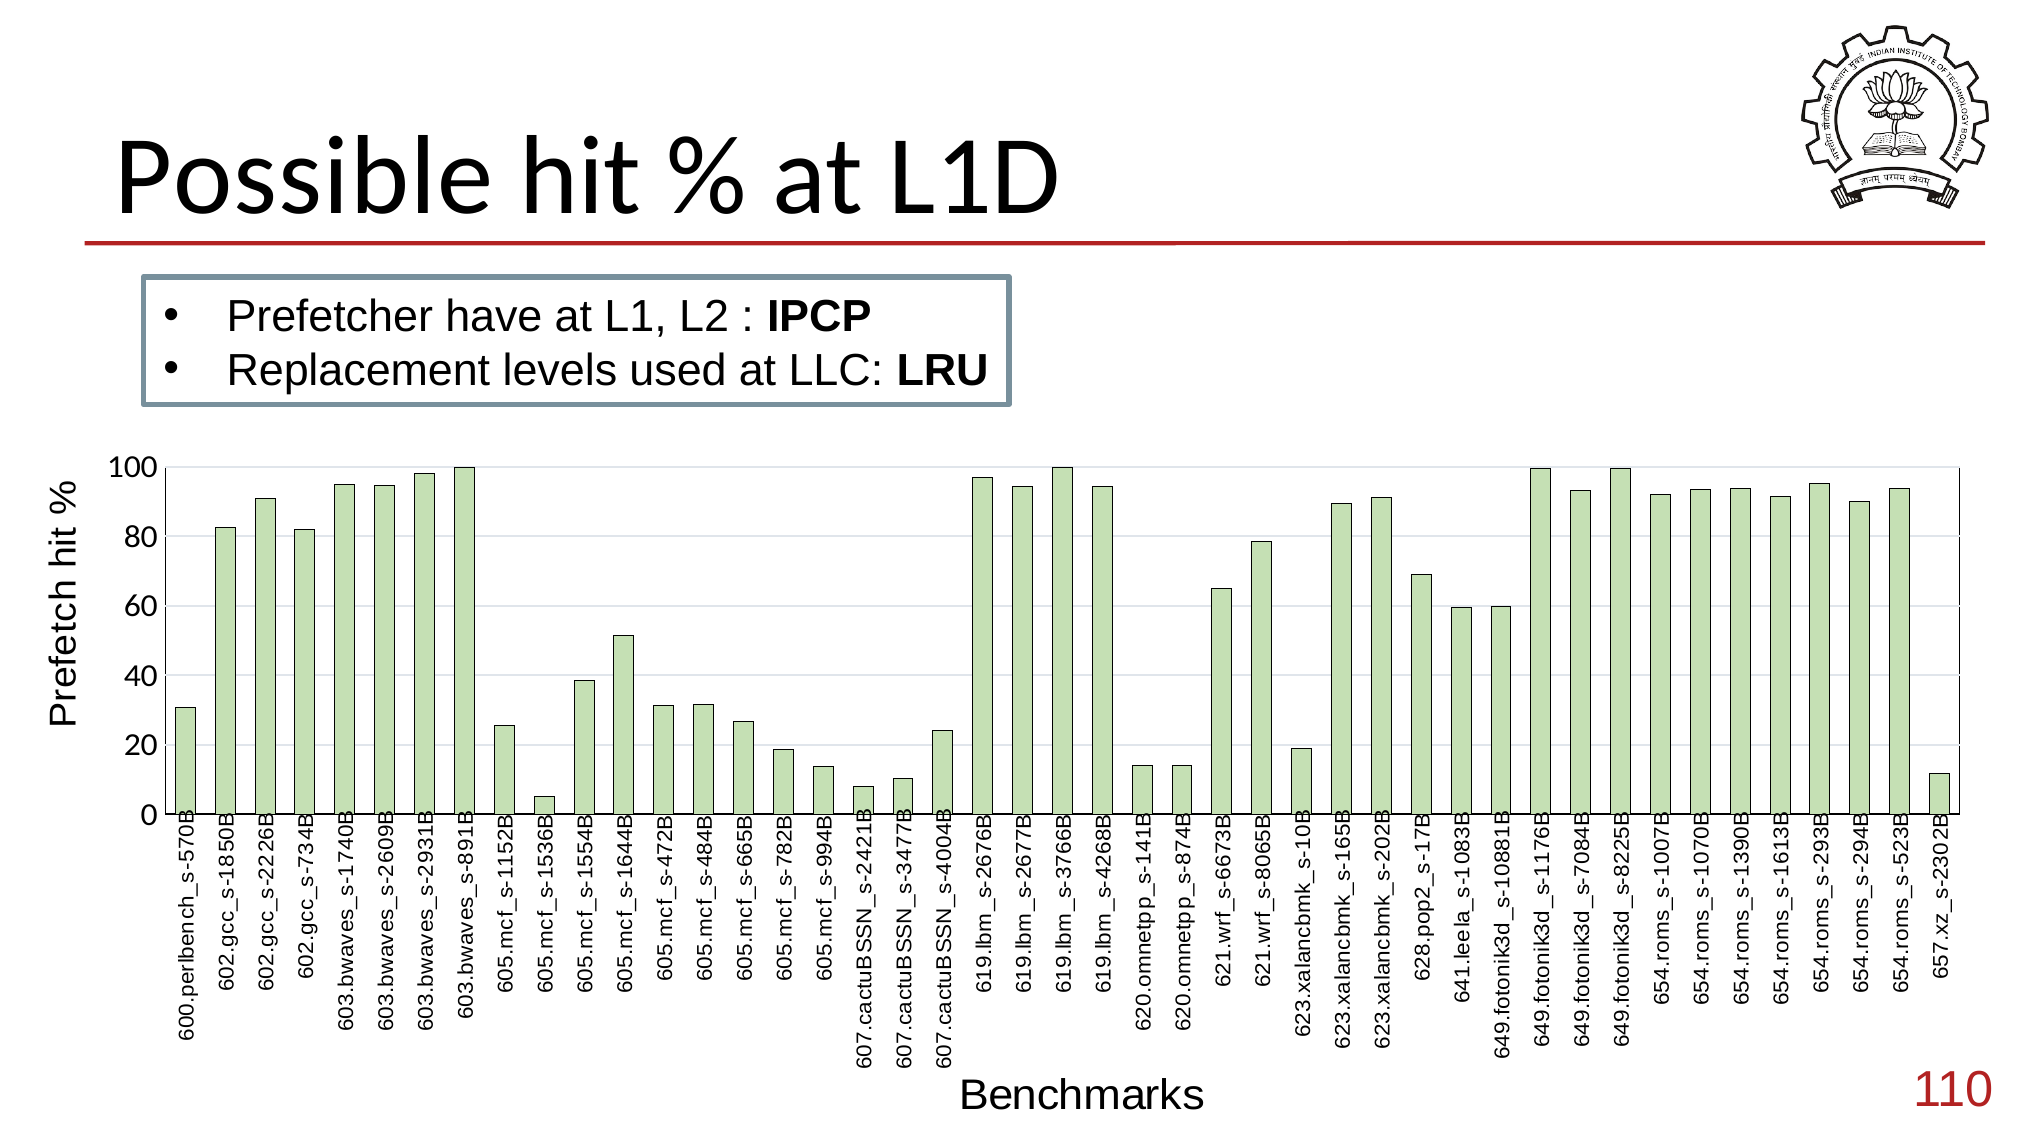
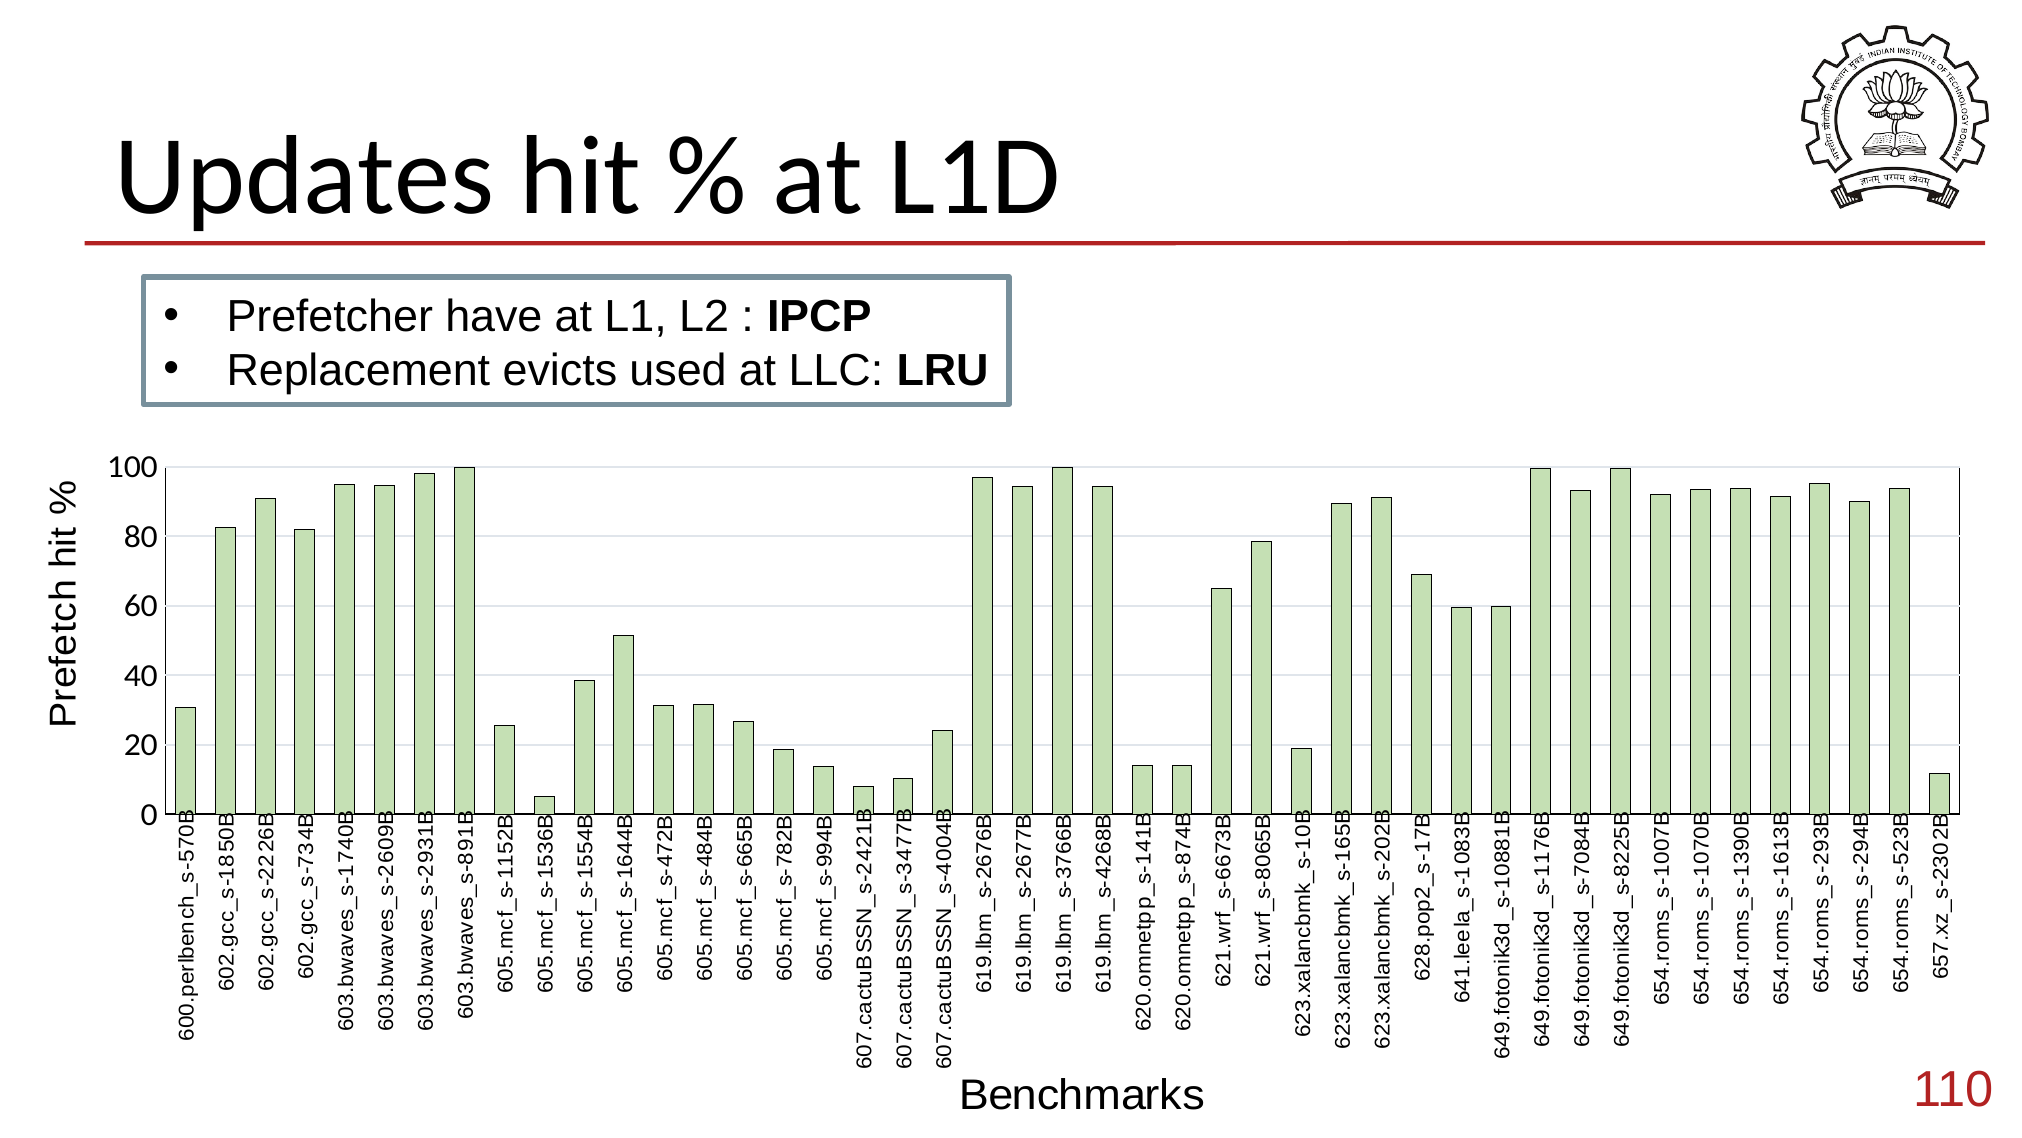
Possible: Possible -> Updates (304, 176)
levels: levels -> evicts (560, 371)
